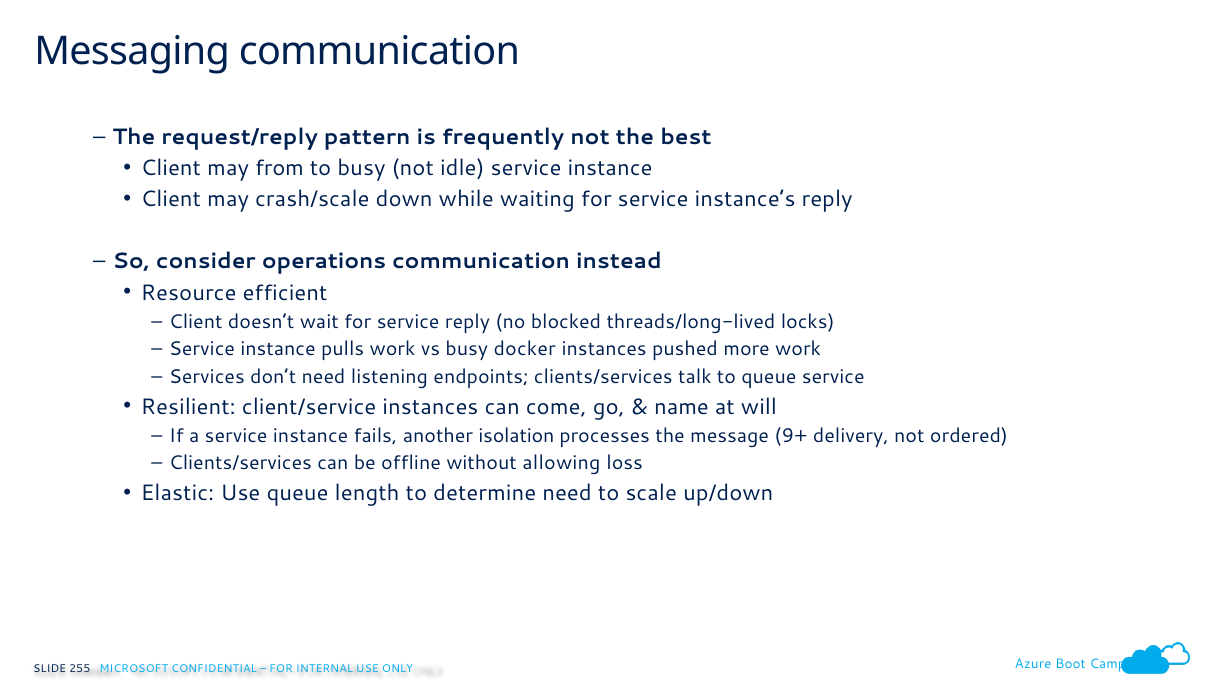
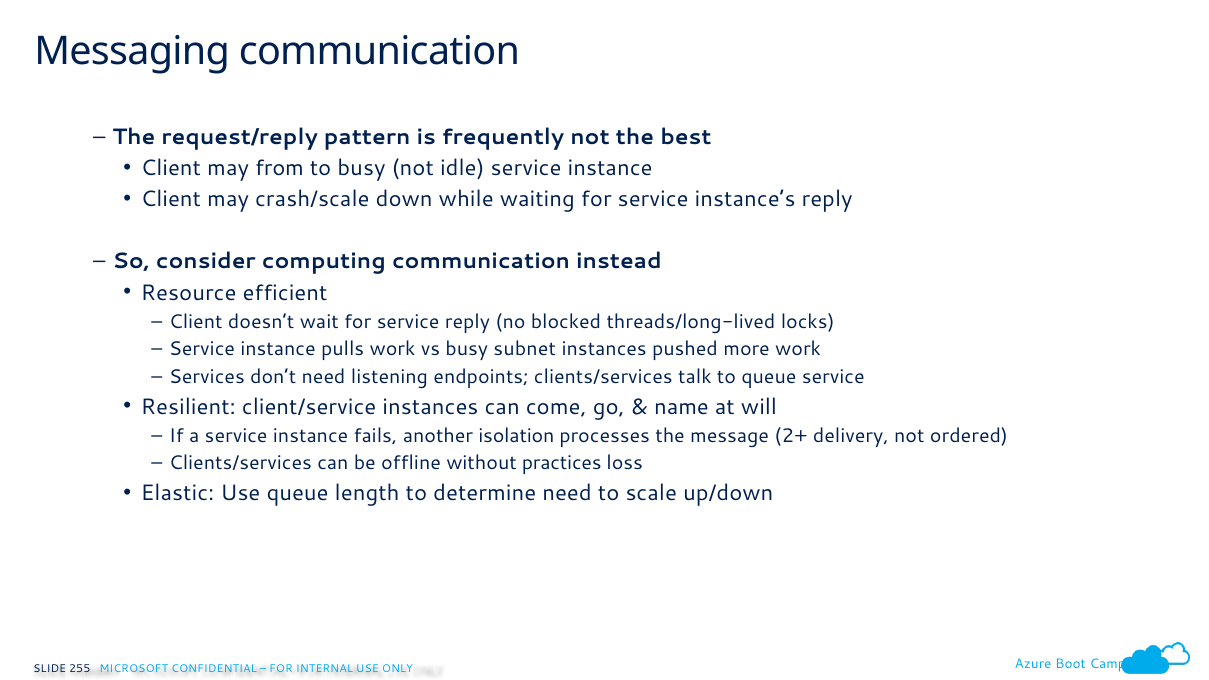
operations: operations -> computing (324, 262)
docker: docker -> subnet (525, 349)
9+: 9+ -> 2+ (791, 436)
allowing: allowing -> practices (562, 463)
